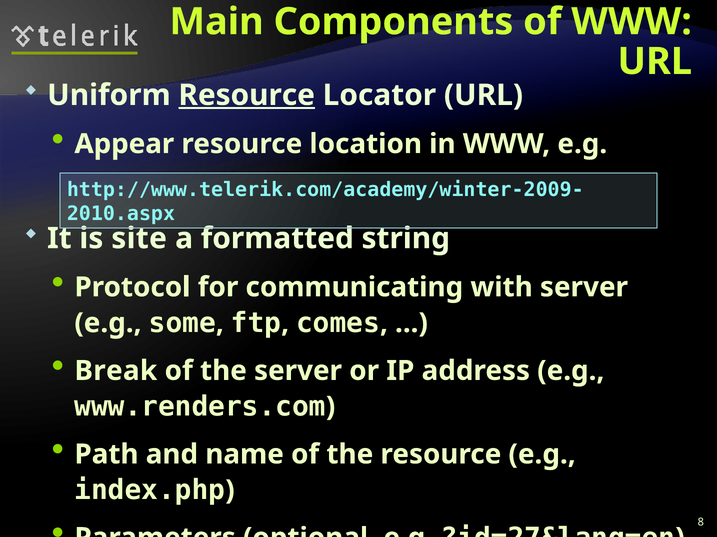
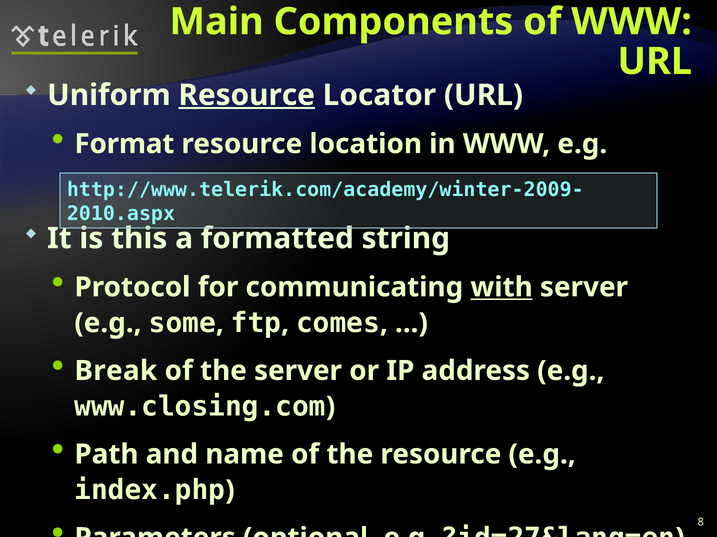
Appear: Appear -> Format (124, 144)
site: site -> this (139, 239)
with underline: none -> present (502, 288)
www.renders.com: www.renders.com -> www.closing.com (200, 407)
